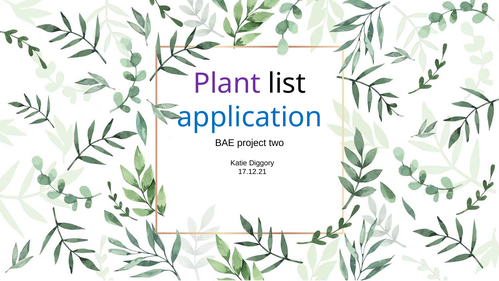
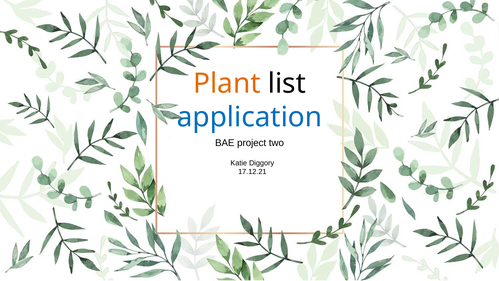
Plant colour: purple -> orange (227, 83)
